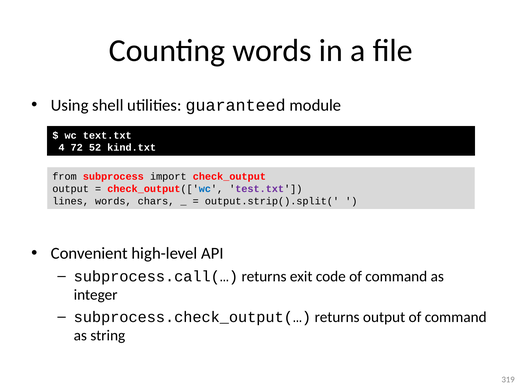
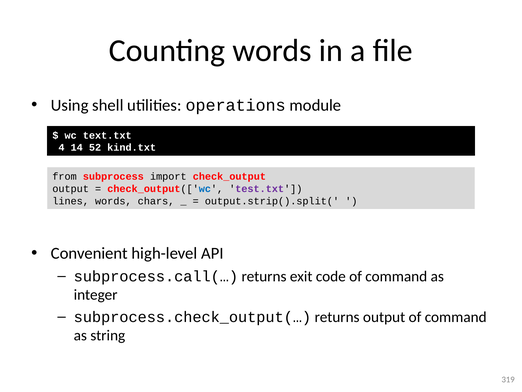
guaranteed: guaranteed -> operations (236, 105)
72: 72 -> 14 (77, 147)
